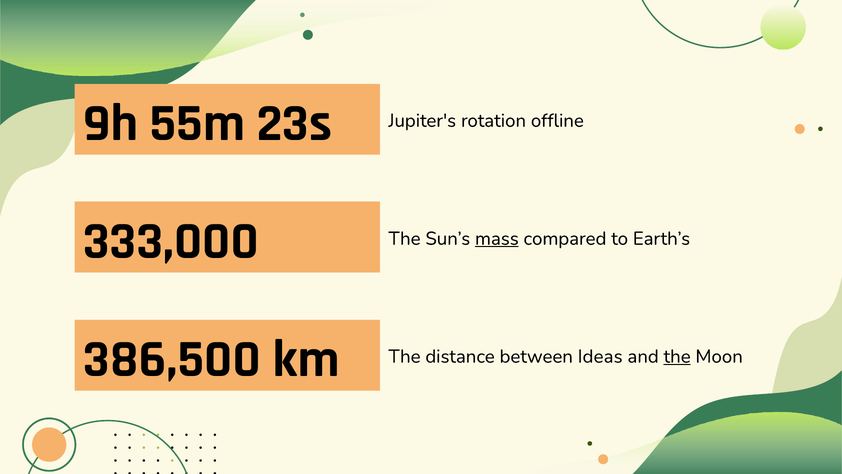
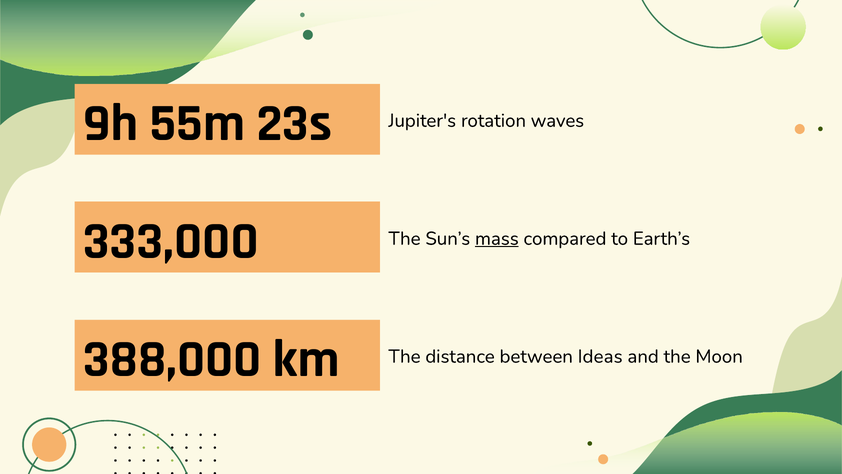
offline: offline -> waves (557, 121)
386,500: 386,500 -> 388,000 (172, 359)
the underline: present -> none (677, 356)
